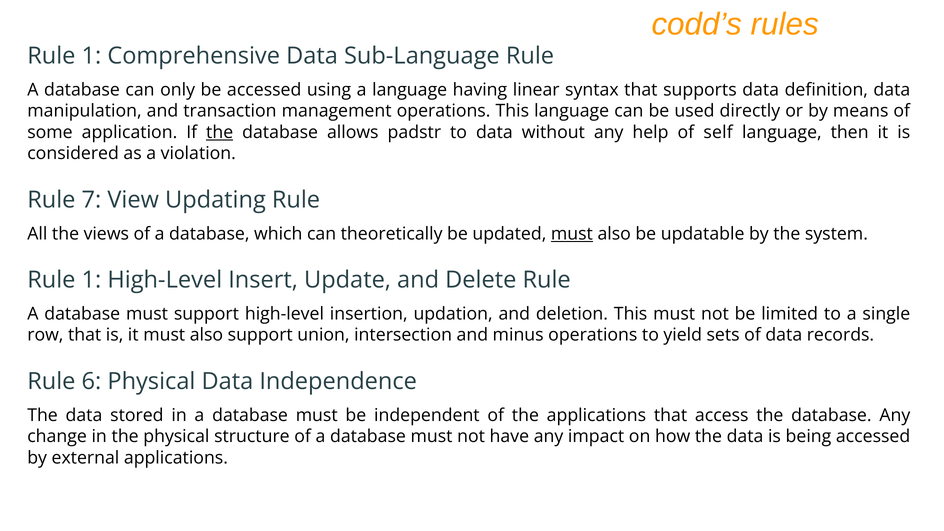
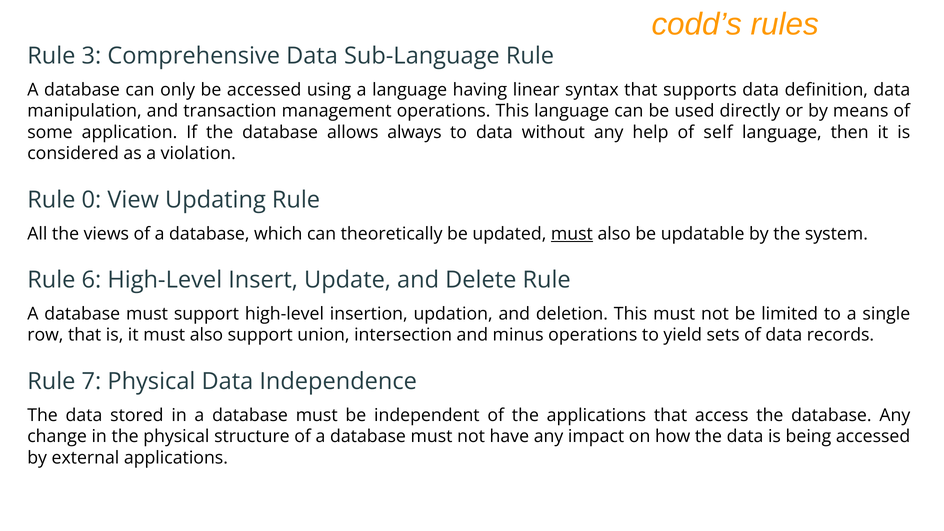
1: 1 -> 3 (91, 56)
the underline: present -> none (220, 132)
padstr: padstr -> always (414, 132)
7: 7 -> 0 (91, 200)
1: 1 -> 6 (91, 280)
6: 6 -> 7 (91, 382)
